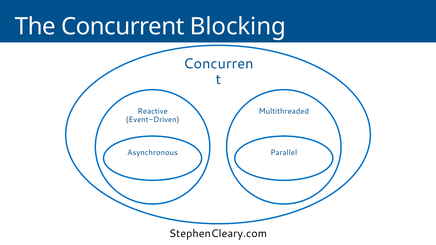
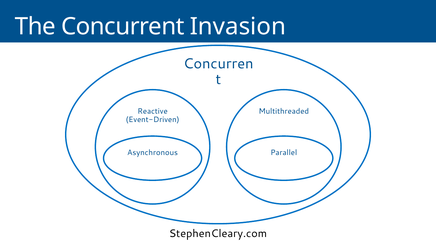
Blocking: Blocking -> Invasion (238, 26)
